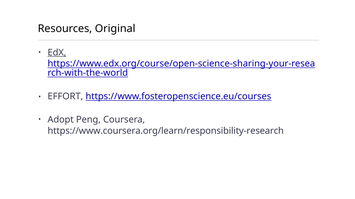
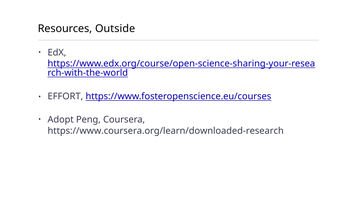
Original: Original -> Outside (115, 29)
EdX underline: present -> none (57, 53)
https://www.coursera.org/learn/responsibility-research: https://www.coursera.org/learn/responsibility-research -> https://www.coursera.org/learn/downloaded-research (166, 131)
